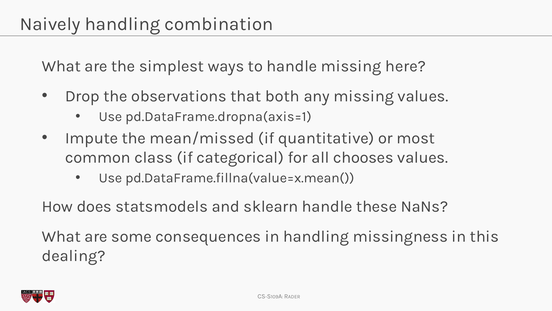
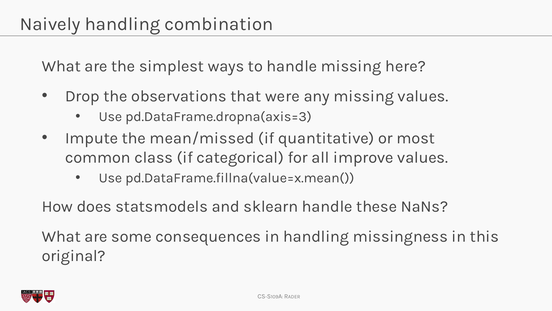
both: both -> were (282, 96)
pd.DataFrame.dropna(axis=1: pd.DataFrame.dropna(axis=1 -> pd.DataFrame.dropna(axis=3 (218, 117)
chooses: chooses -> improve (363, 157)
dealing: dealing -> original (74, 255)
